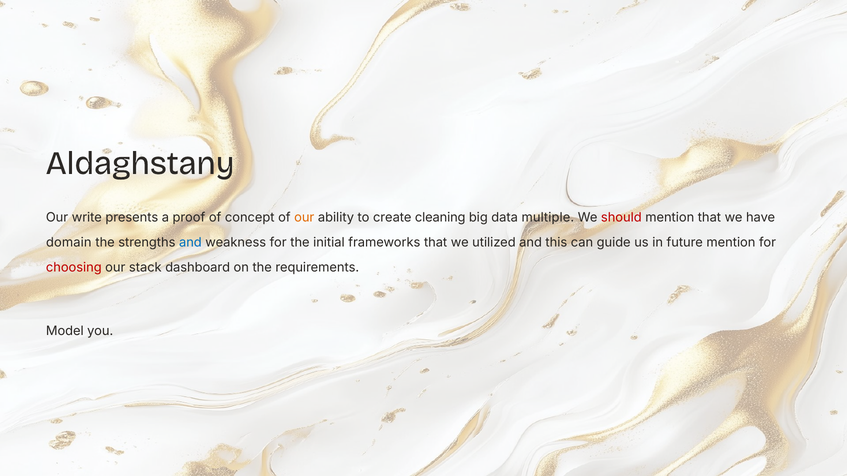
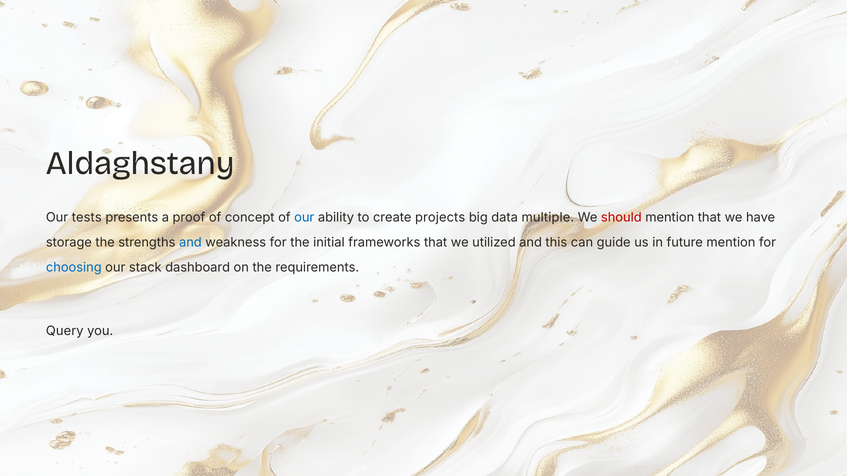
write: write -> tests (87, 218)
our colour: orange -> blue (304, 218)
cleaning: cleaning -> projects (440, 218)
domain: domain -> storage (69, 243)
choosing colour: red -> blue (74, 268)
Model: Model -> Query (65, 331)
